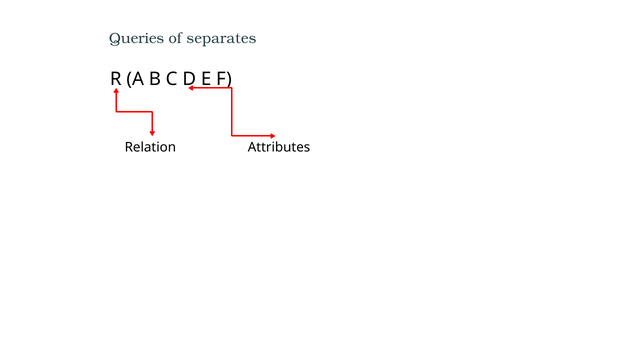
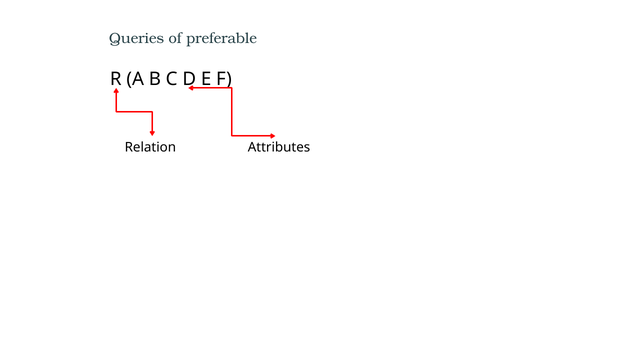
separates: separates -> preferable (222, 39)
